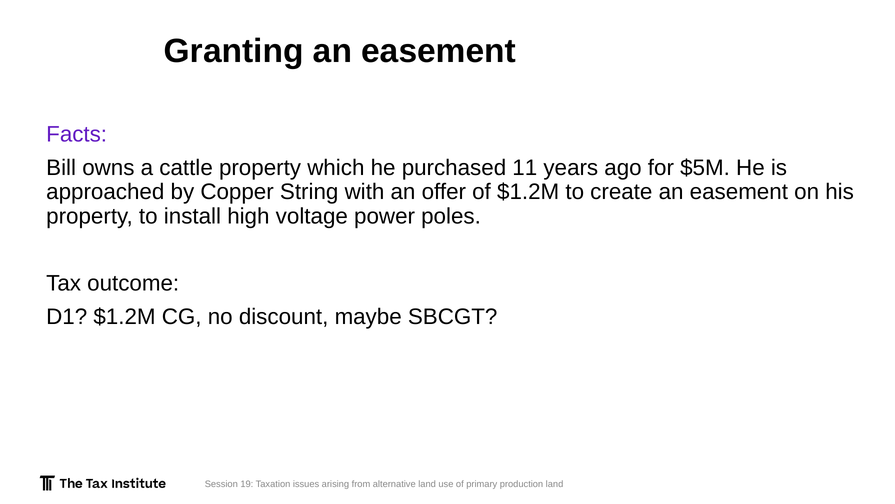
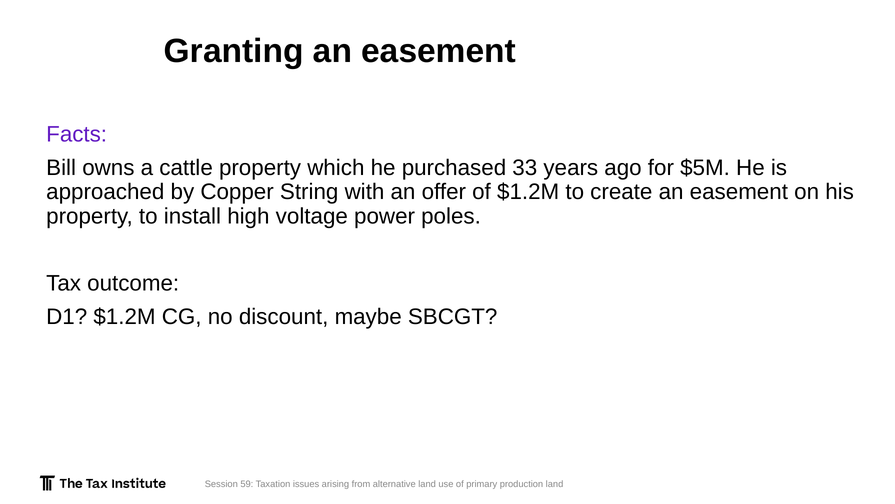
11: 11 -> 33 (525, 168)
19: 19 -> 59 (247, 484)
